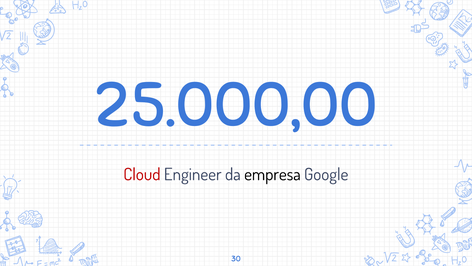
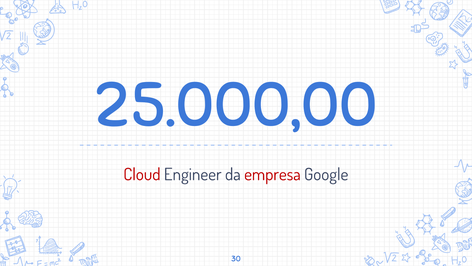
empresa colour: black -> red (272, 174)
